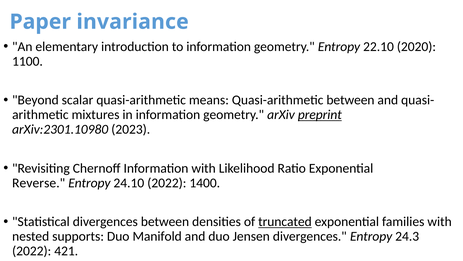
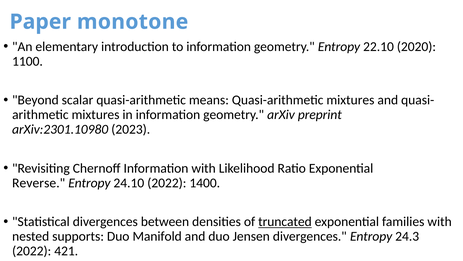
invariance: invariance -> monotone (133, 22)
Quasi-arithmetic between: between -> mixtures (350, 100)
preprint underline: present -> none (320, 115)
